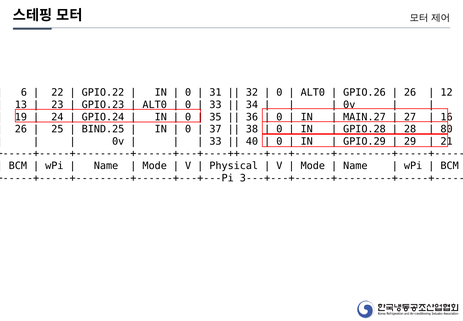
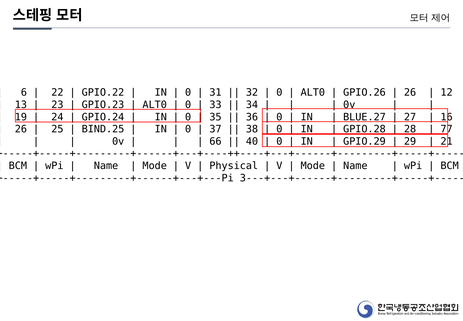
MAIN.27: MAIN.27 -> BLUE.27 (364, 117)
80: 80 -> 77 (447, 129)
33: 33 -> 66 (216, 141)
